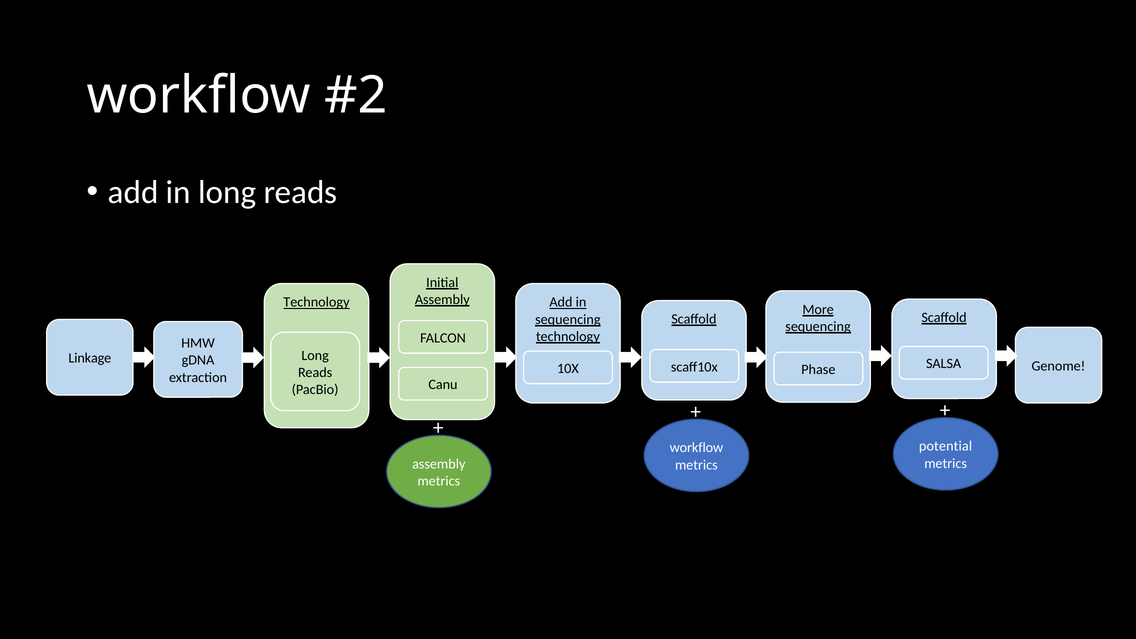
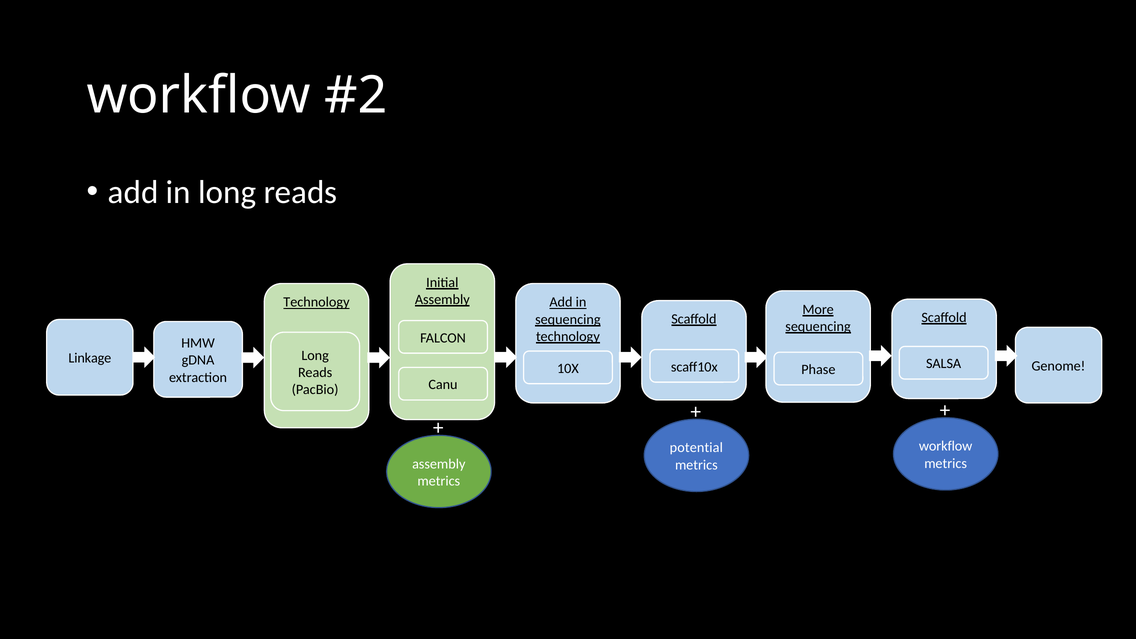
potential: potential -> workflow (946, 446)
workflow: workflow -> potential (696, 448)
